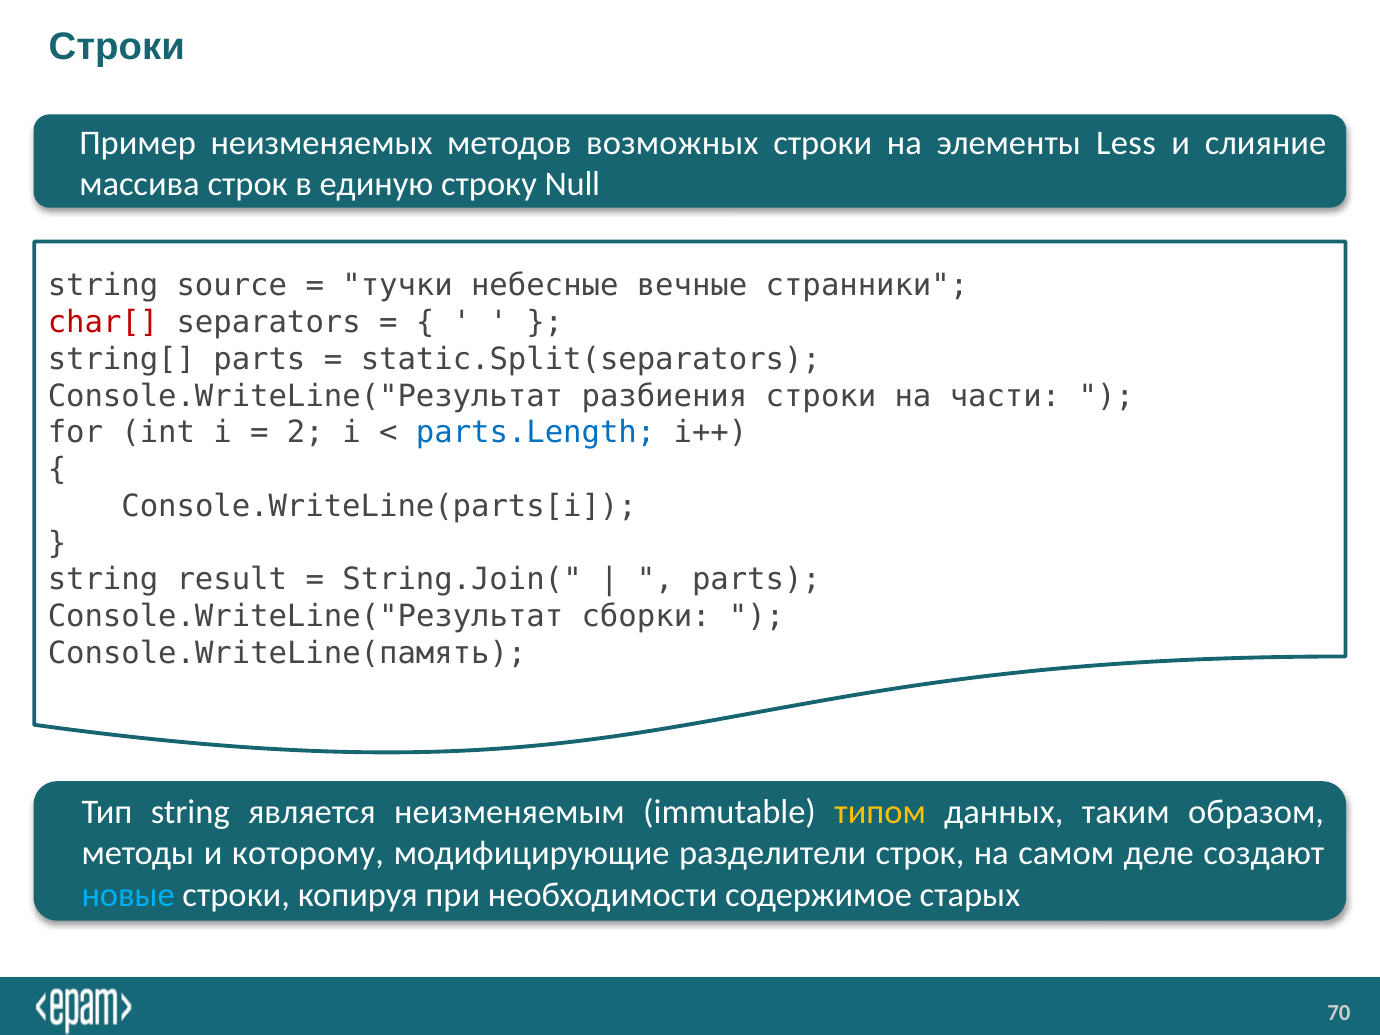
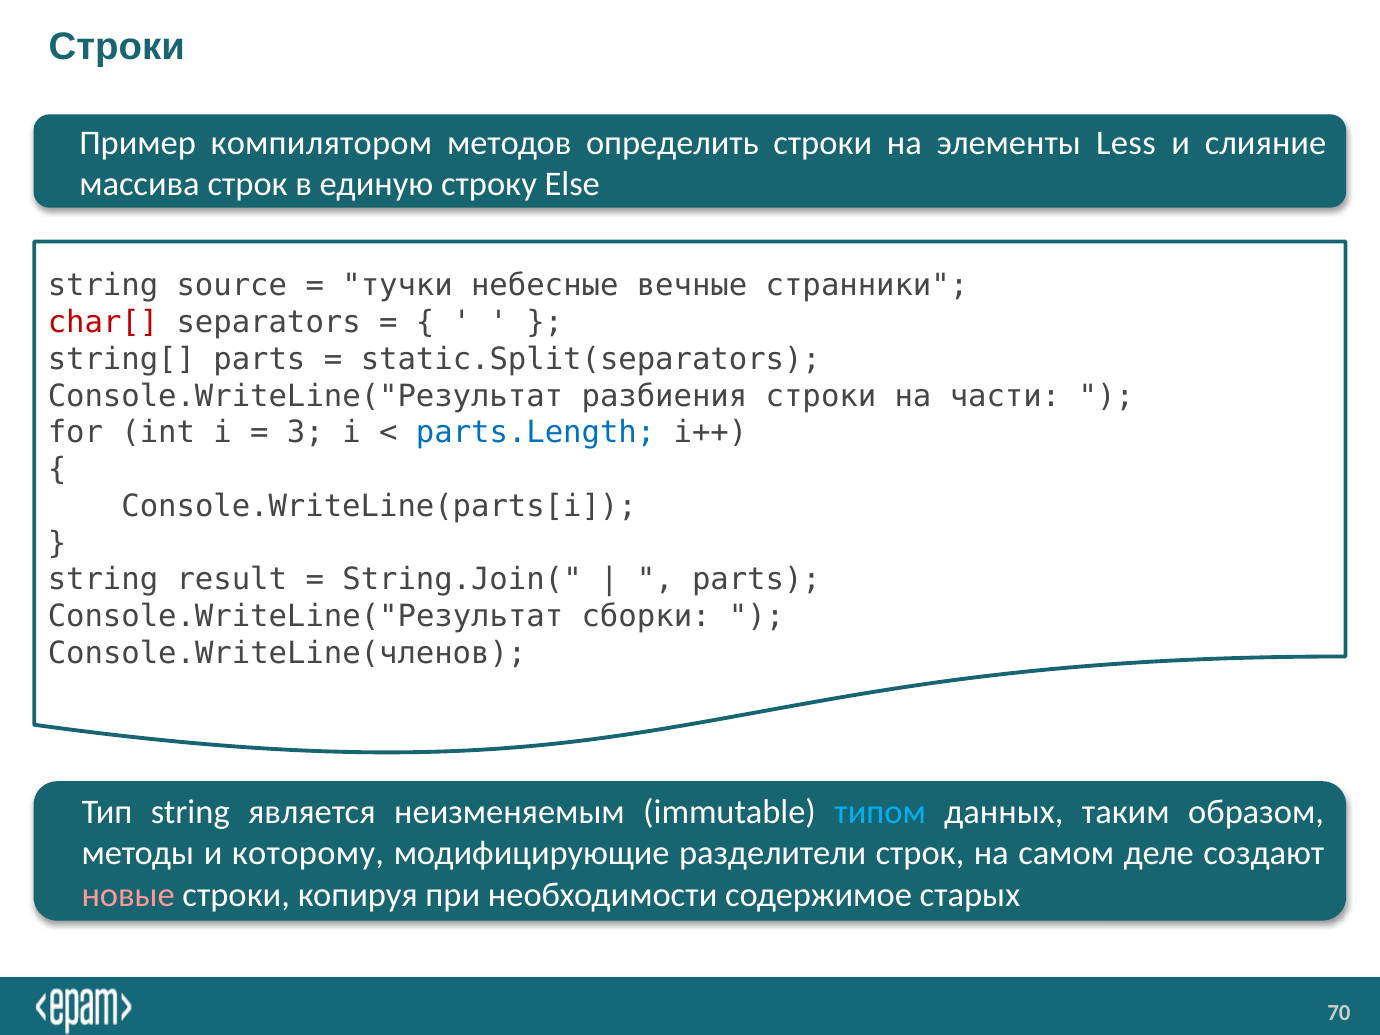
неизменяемых: неизменяемых -> компилятором (321, 143)
возможных: возможных -> определить (672, 143)
Null: Null -> Else (572, 184)
2: 2 -> 3 (305, 433)
Console.WriteLine(память: Console.WriteLine(память -> Console.WriteLine(членов (287, 653)
типом colour: yellow -> light blue (880, 812)
новые colour: light blue -> pink (128, 895)
